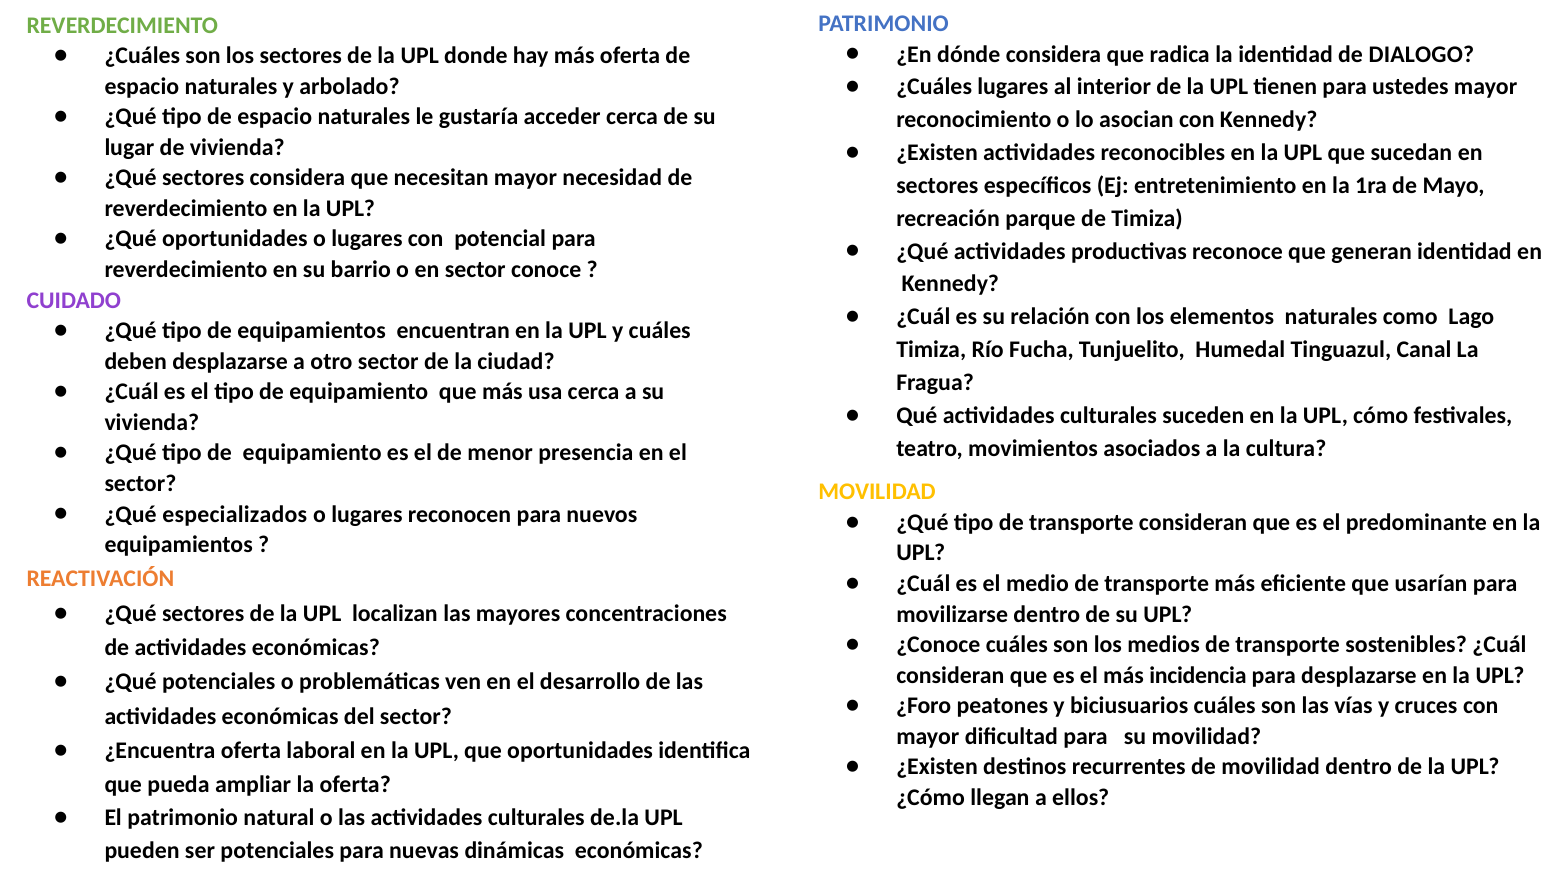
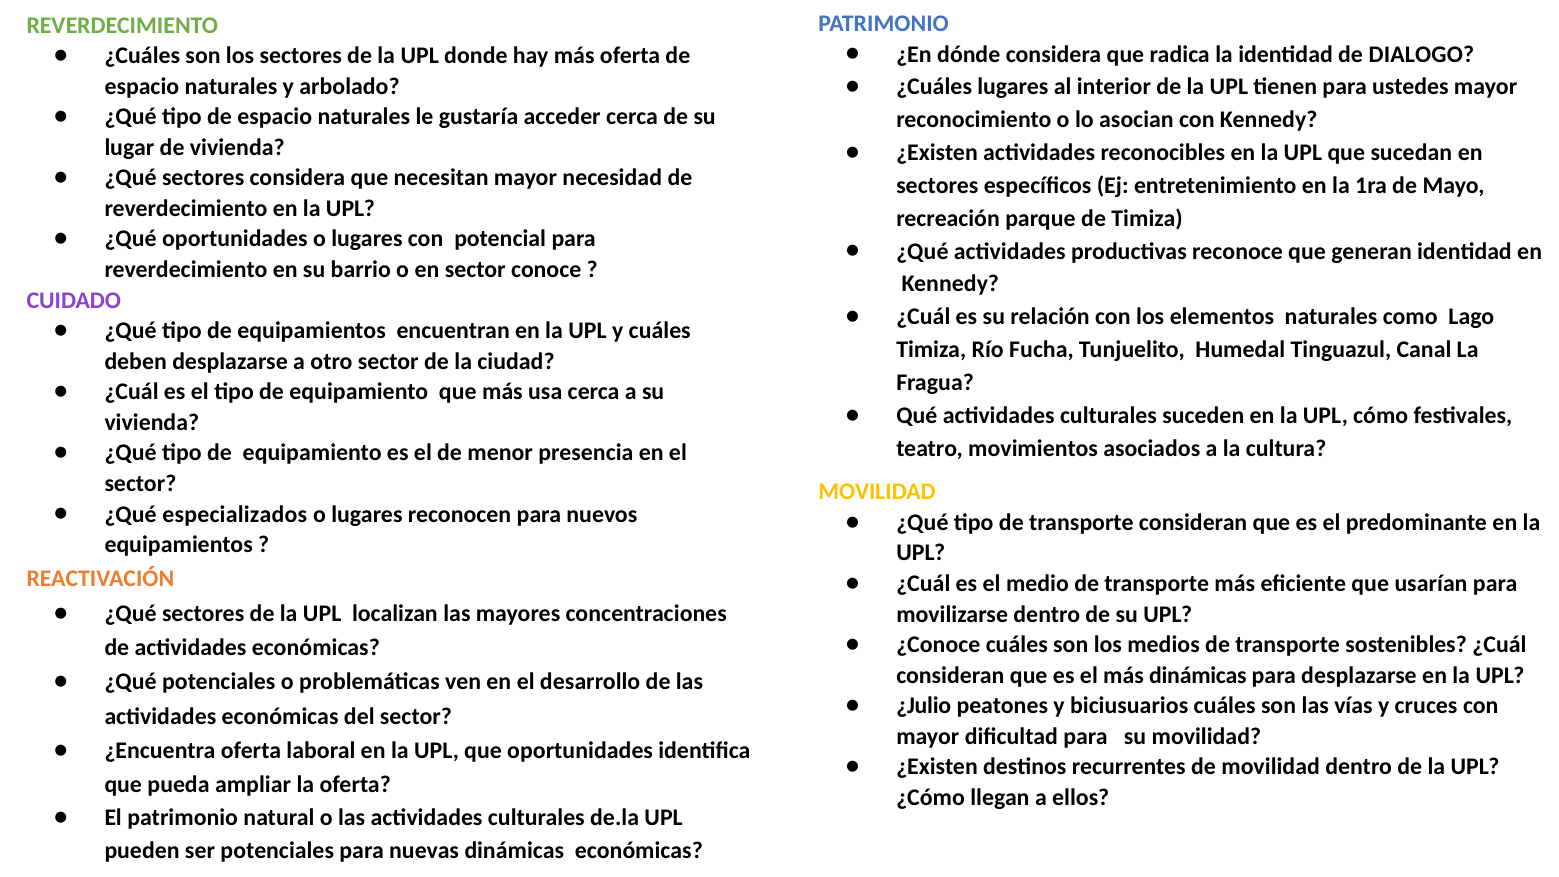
más incidencia: incidencia -> dinámicas (1198, 675)
¿Foro: ¿Foro -> ¿Julio (924, 706)
